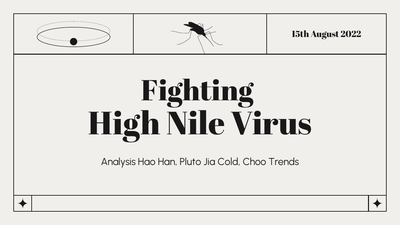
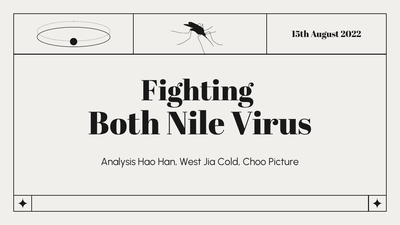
High: High -> Both (124, 124)
Pluto: Pluto -> West (190, 162)
Trends: Trends -> Picture (284, 162)
